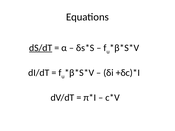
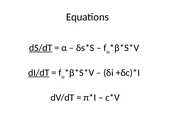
dI/dT underline: none -> present (39, 73)
